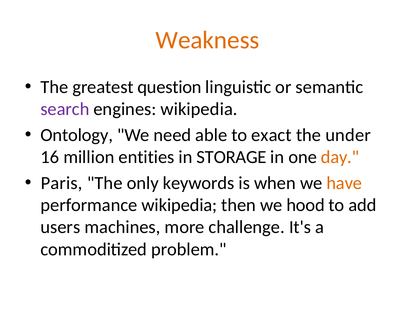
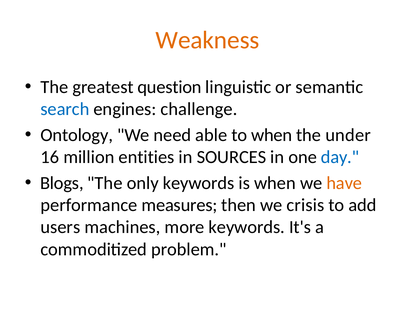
search colour: purple -> blue (65, 109)
engines wikipedia: wikipedia -> challenge (199, 109)
to exact: exact -> when (272, 135)
STORAGE: STORAGE -> SOURCES (231, 157)
day colour: orange -> blue (340, 157)
Paris: Paris -> Blogs (62, 183)
performance wikipedia: wikipedia -> measures (179, 205)
hood: hood -> crisis (305, 205)
more challenge: challenge -> keywords (247, 227)
